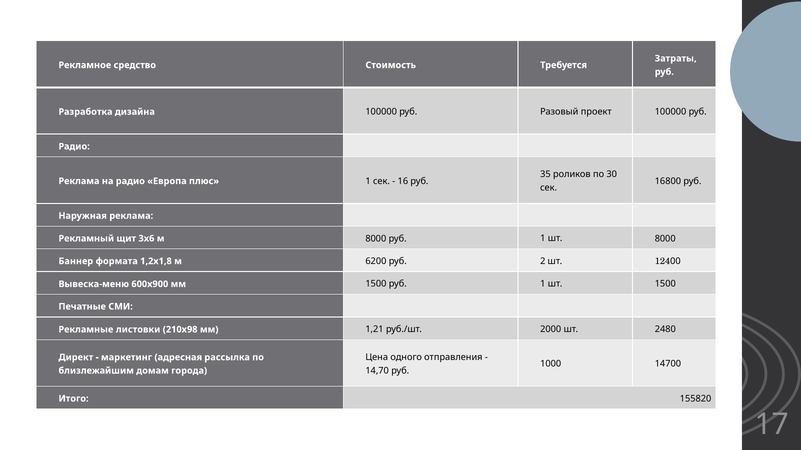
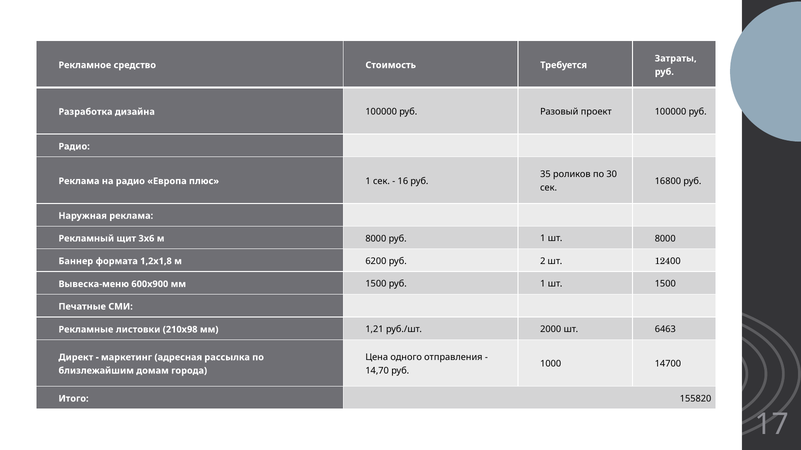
2480: 2480 -> 6463 (665, 330)
